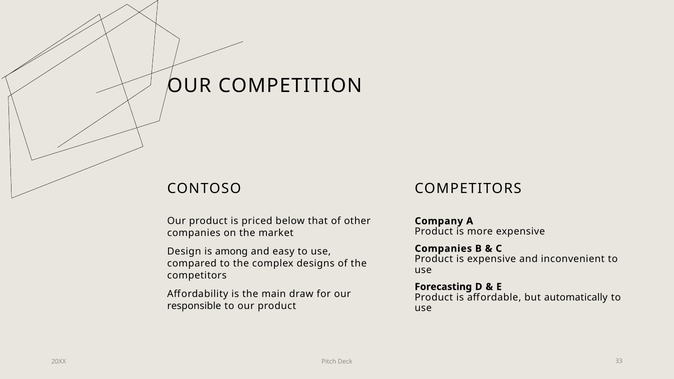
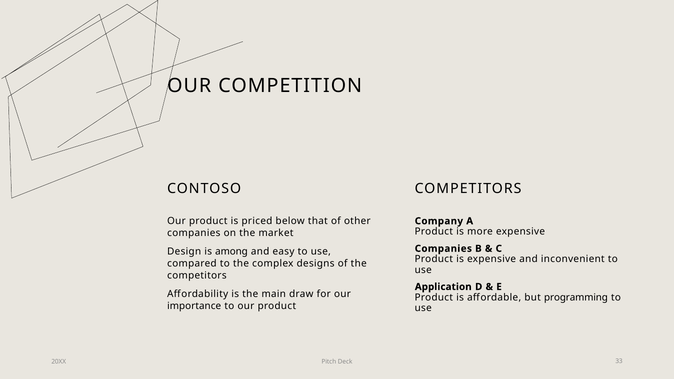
Forecasting: Forecasting -> Application (443, 287)
automatically: automatically -> programming (576, 297)
responsible: responsible -> importance (194, 306)
